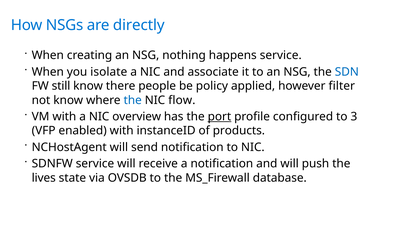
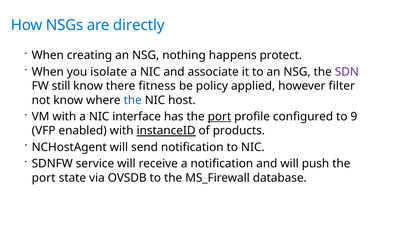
happens service: service -> protect (281, 55)
SDN colour: blue -> purple (347, 72)
people: people -> fitness (157, 86)
flow: flow -> host (182, 100)
overview: overview -> interface (137, 117)
3: 3 -> 9 (354, 117)
instanceID underline: none -> present (166, 131)
lives: lives -> port (44, 178)
